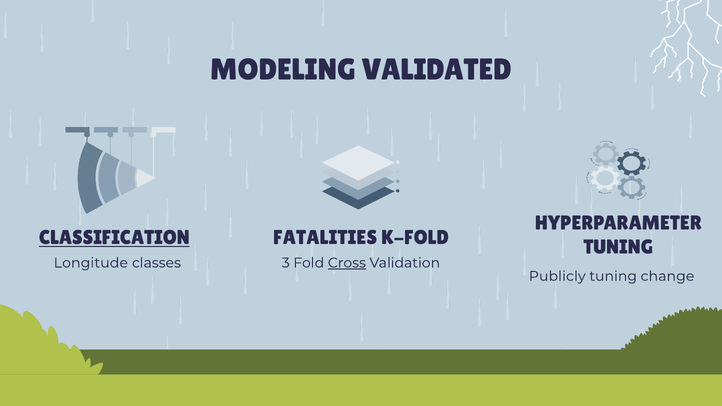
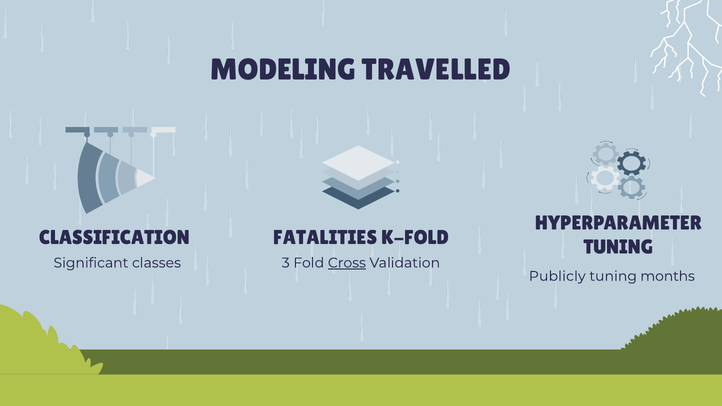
VALIDATED: VALIDATED -> TRAVELLED (436, 70)
CLASSIFICATION underline: present -> none (114, 238)
Longitude: Longitude -> Significant (91, 263)
change: change -> months (668, 276)
